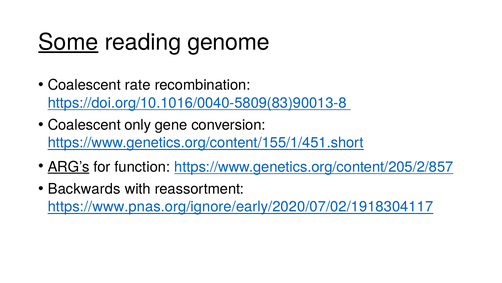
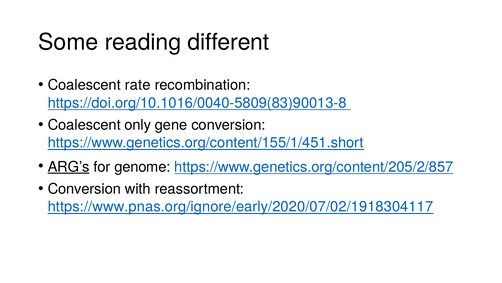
Some underline: present -> none (68, 42)
genome: genome -> different (228, 42)
function: function -> genome (142, 166)
Backwards: Backwards -> Conversion (84, 189)
